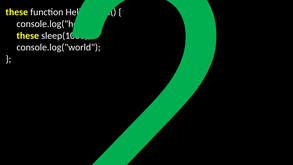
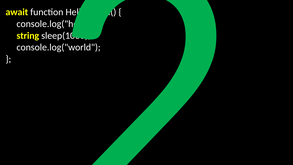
these: these -> await (17, 12)
these: these -> string (28, 36)
